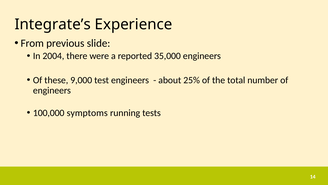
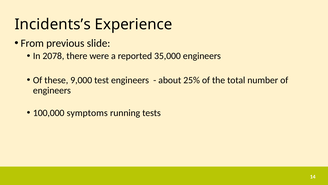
Integrate’s: Integrate’s -> Incidents’s (53, 24)
2004: 2004 -> 2078 (53, 56)
